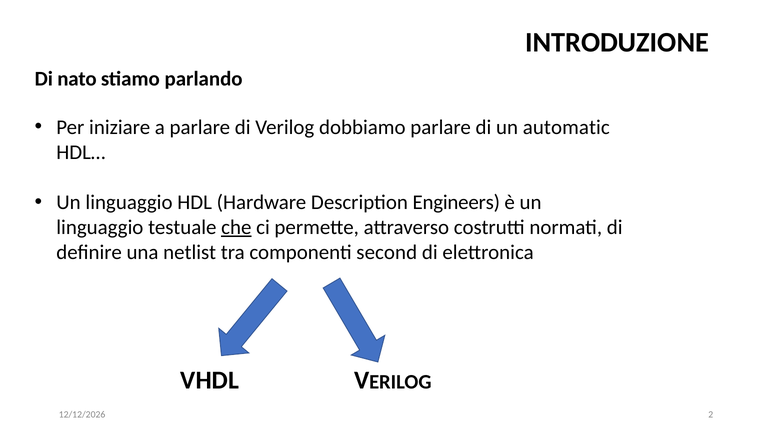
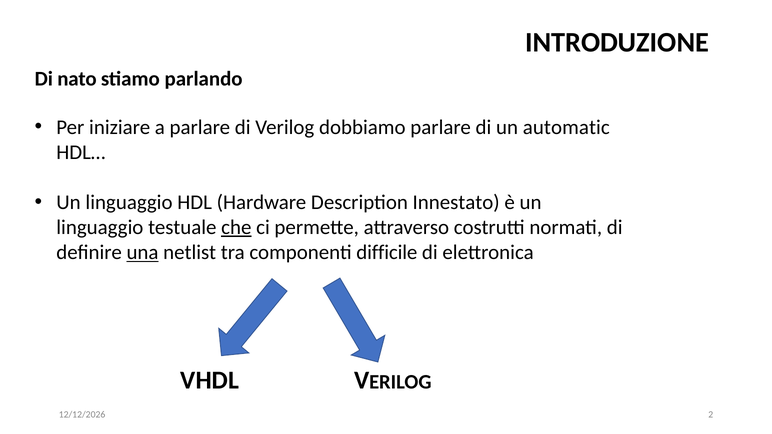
Engineers: Engineers -> Innestato (456, 202)
una underline: none -> present (142, 253)
second: second -> difficile (387, 253)
